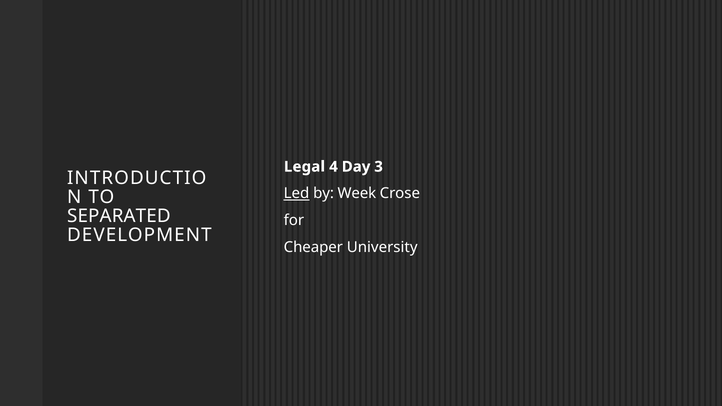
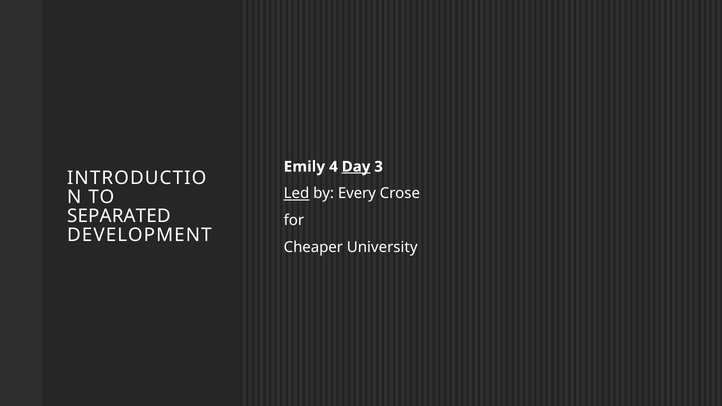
Legal: Legal -> Emily (304, 167)
Day underline: none -> present (356, 167)
Week: Week -> Every (357, 194)
